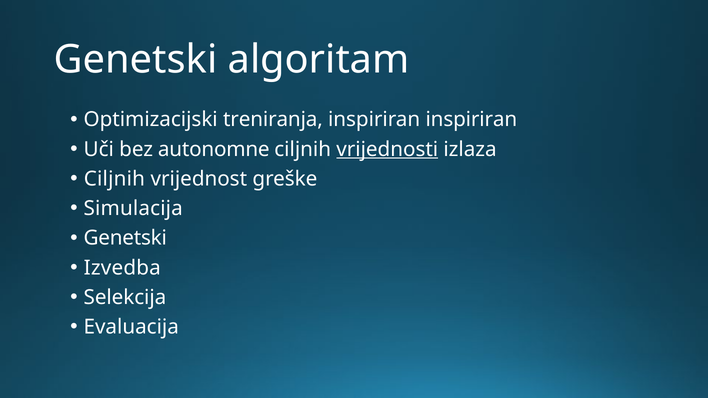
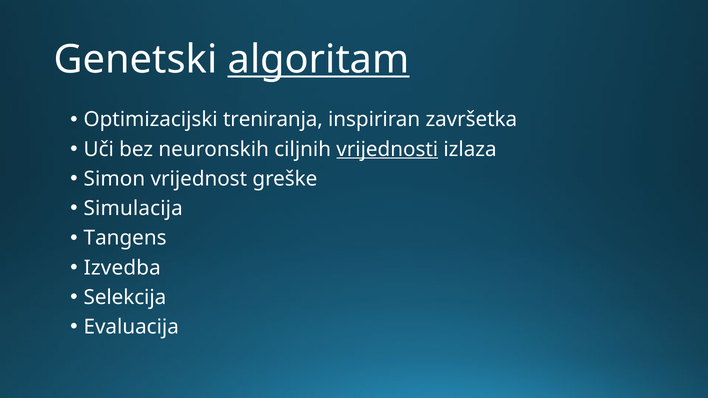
algoritam underline: none -> present (319, 59)
inspiriran inspiriran: inspiriran -> završetka (471, 120)
autonomne: autonomne -> neuronskih (214, 149)
Ciljnih: Ciljnih -> Simon (114, 179)
Genetski: Genetski -> Tangens (125, 238)
